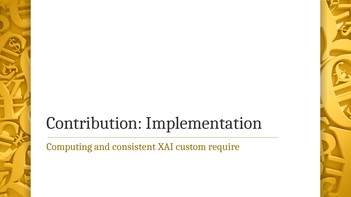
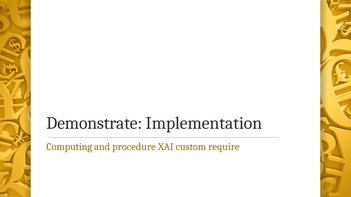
Contribution: Contribution -> Demonstrate (94, 123)
consistent: consistent -> procedure (134, 147)
